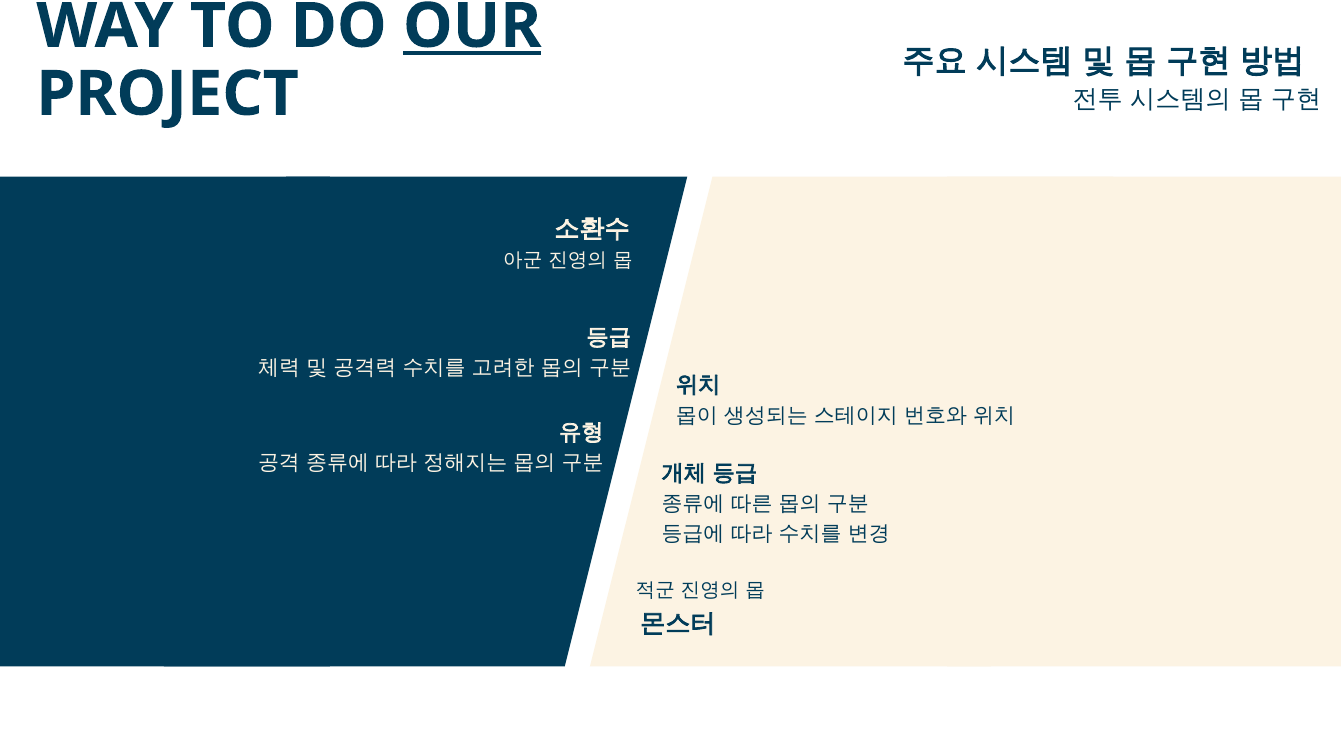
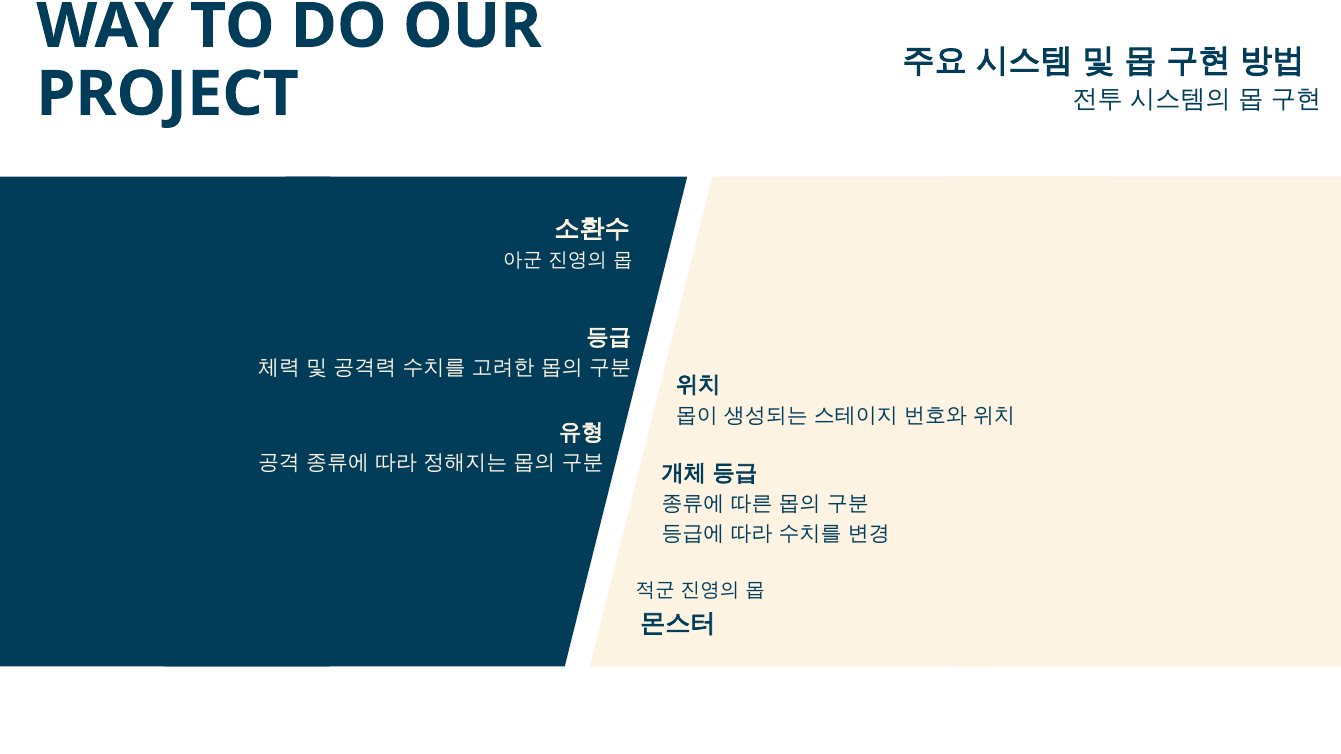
OUR underline: present -> none (472, 26)
